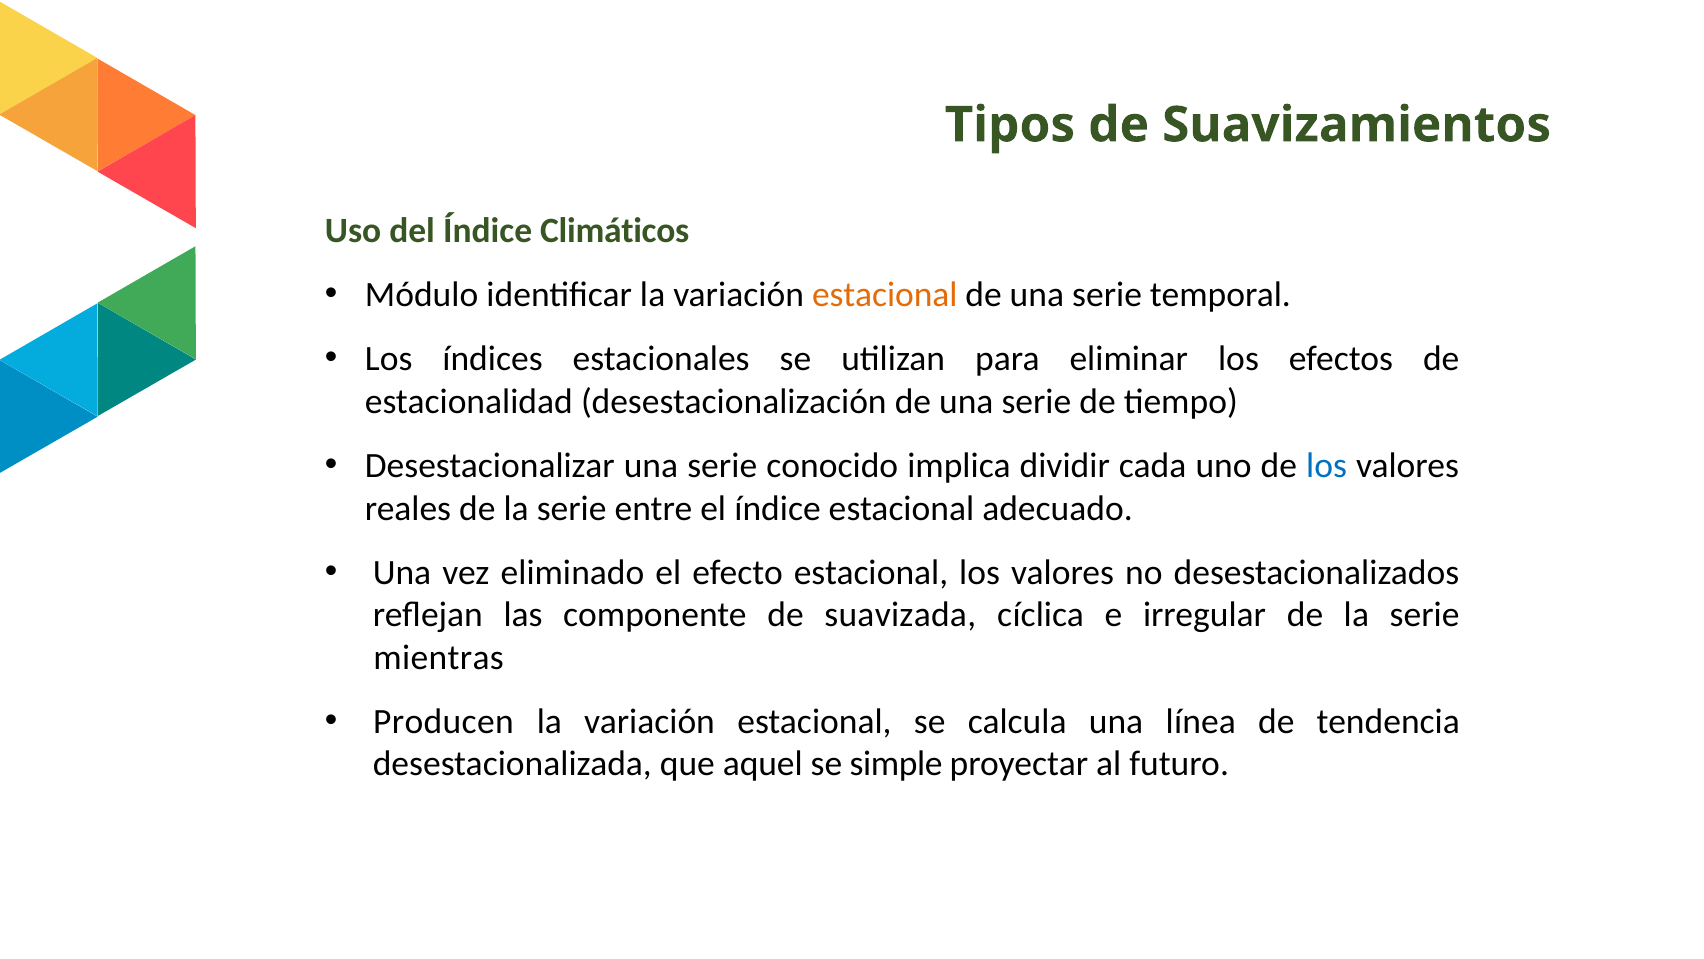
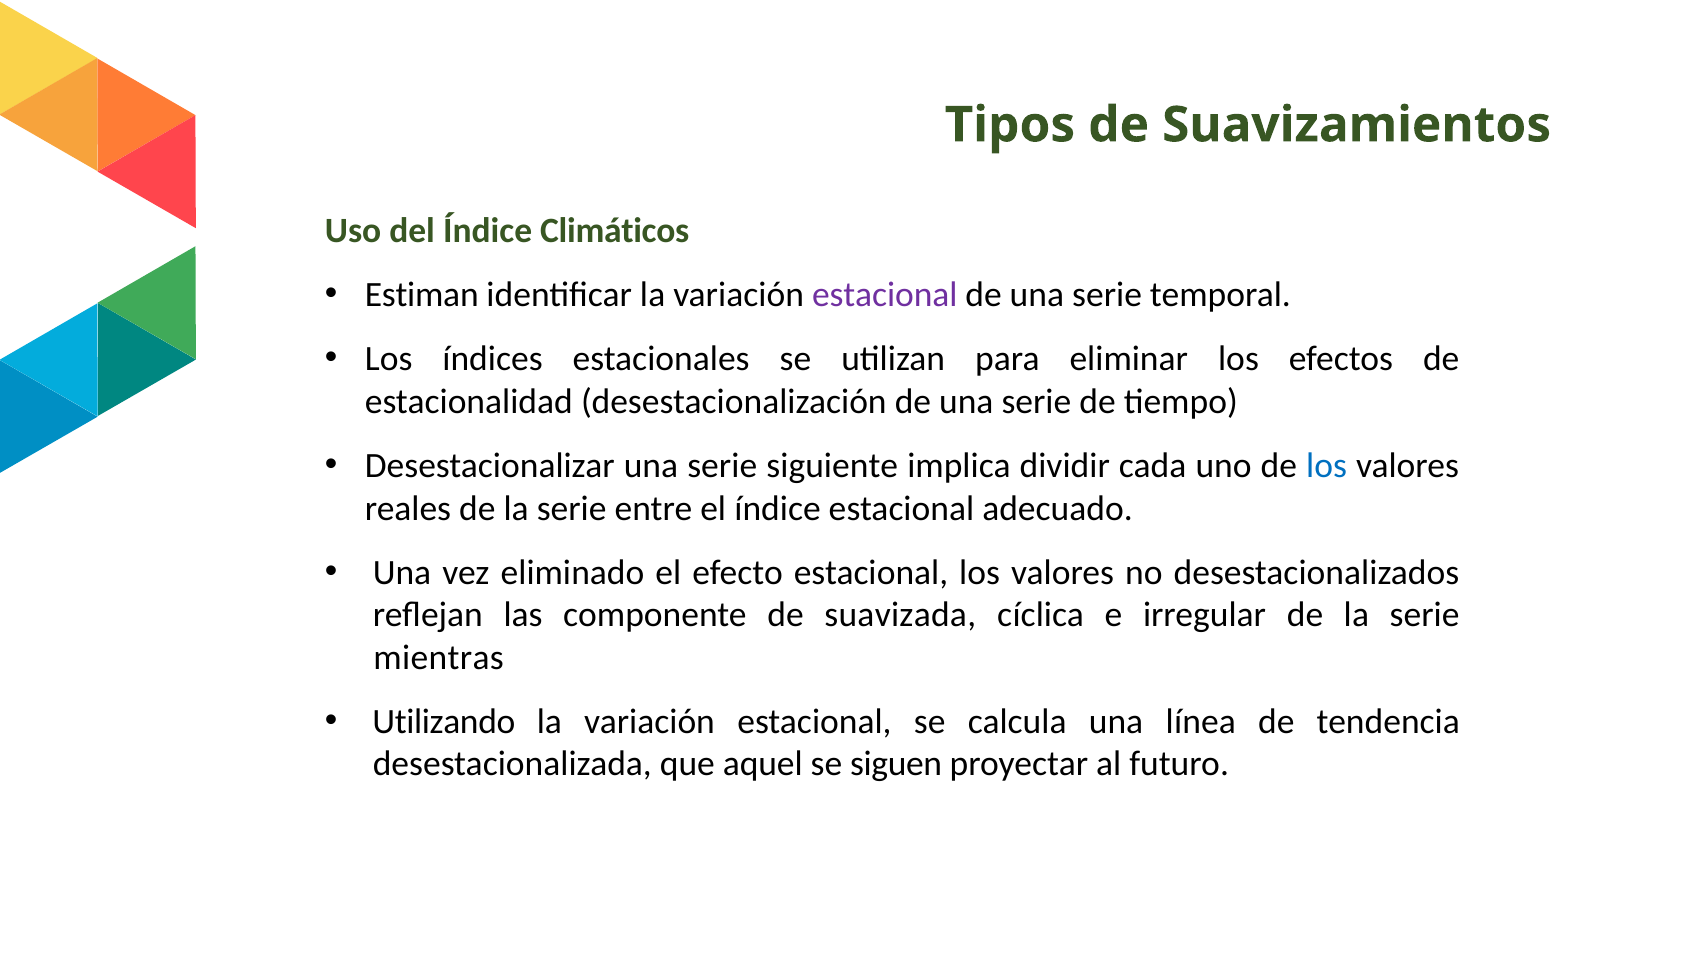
Módulo: Módulo -> Estiman (422, 295)
estacional colour: orange -> purple (885, 295)
conocido: conocido -> siguiente (832, 465)
Producen: Producen -> Utilizando (444, 721)
simple: simple -> siguen (896, 764)
